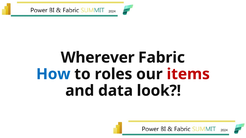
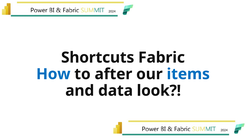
Wherever: Wherever -> Shortcuts (98, 58)
roles: roles -> after (113, 74)
items colour: red -> blue (188, 74)
